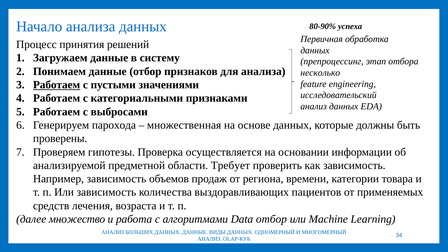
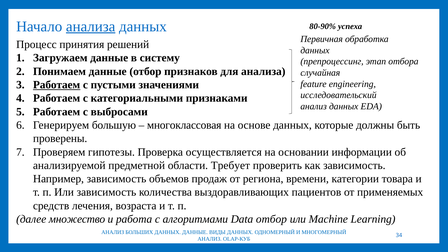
анализа underline: none -> present (91, 27)
несколько: несколько -> случайная (320, 73)
парохода: парохода -> большую (114, 125)
множественная: множественная -> многоклассовая (184, 125)
